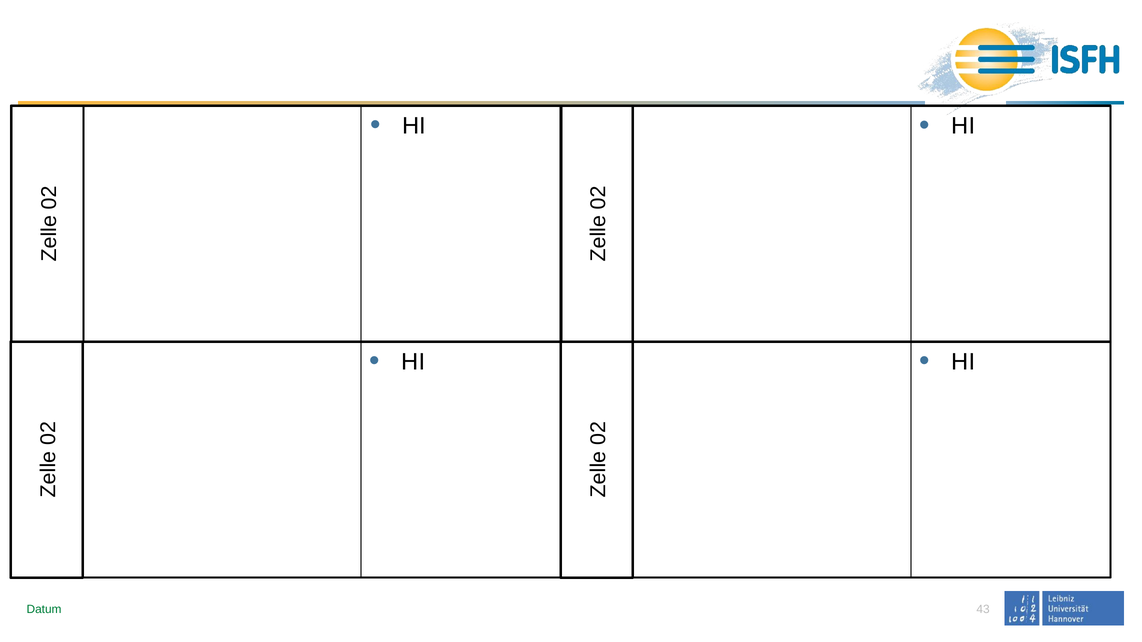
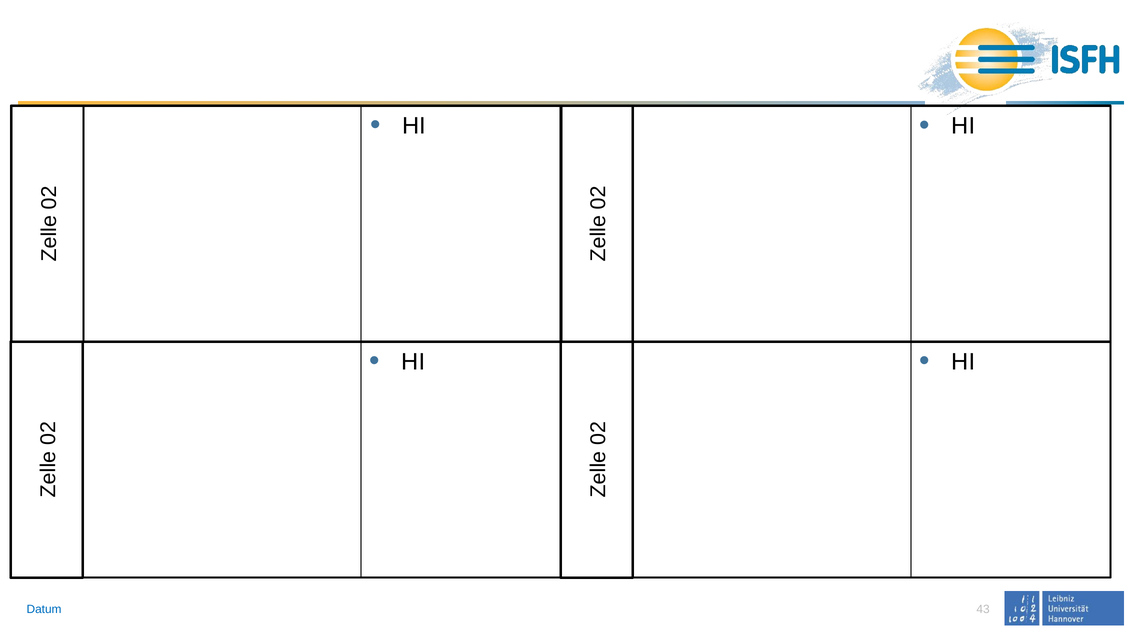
Datum colour: green -> blue (44, 609)
